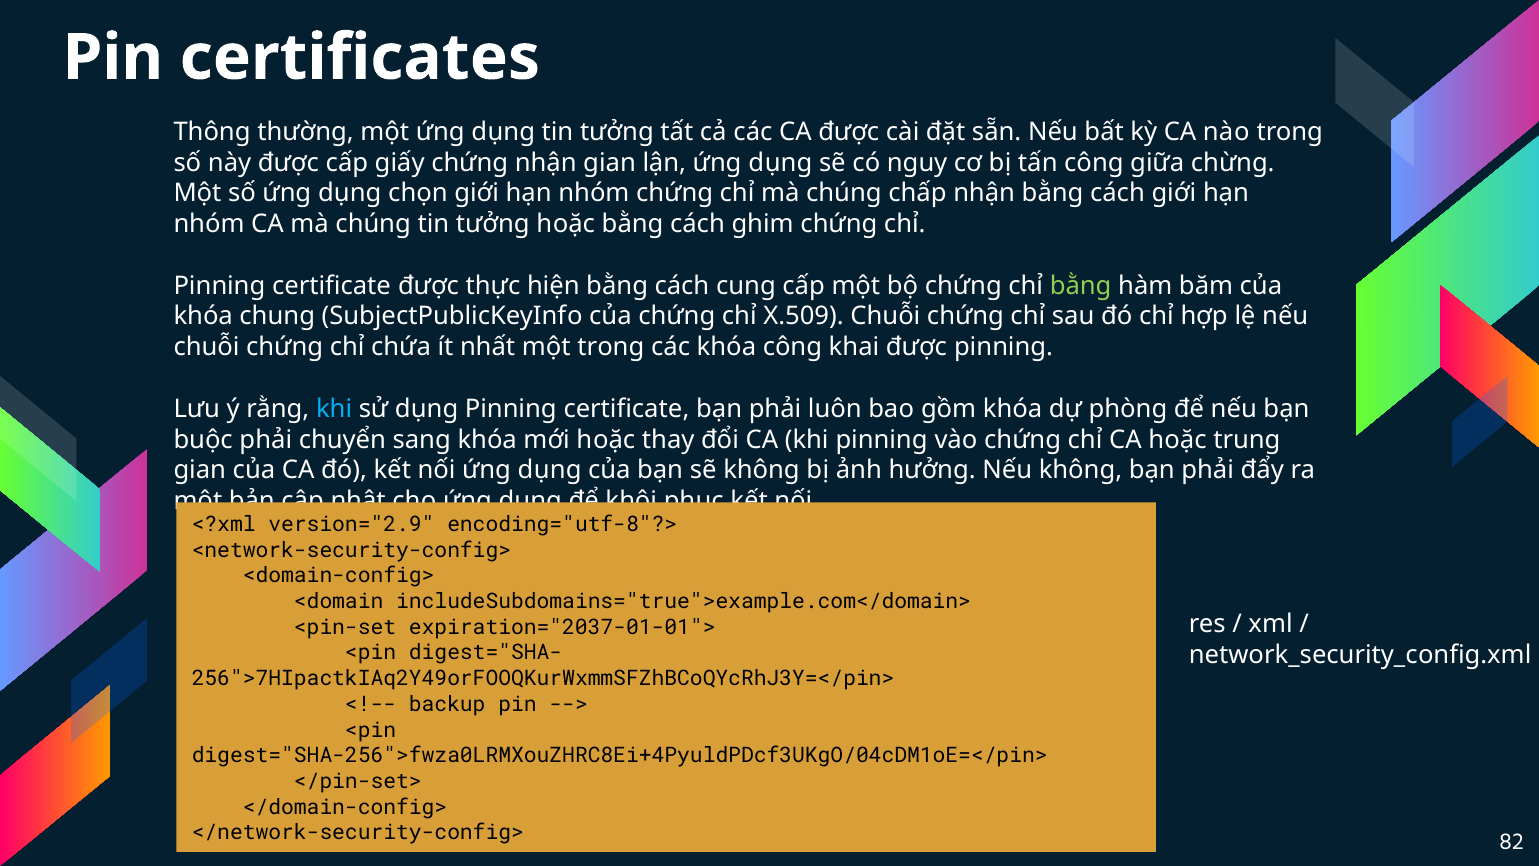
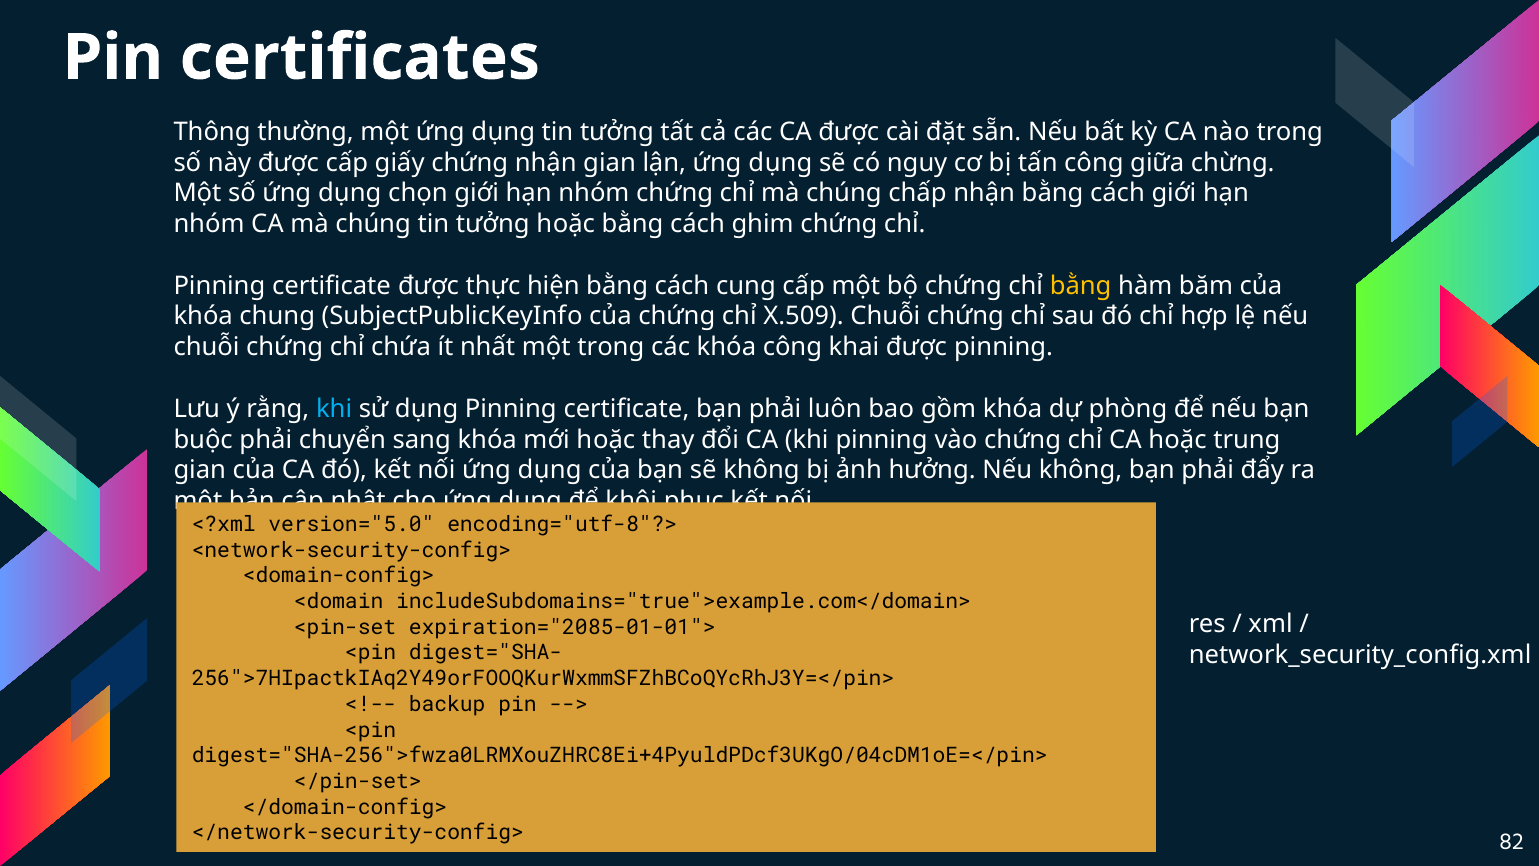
bằng colour: light green -> yellow (1081, 286)
version="2.9: version="2.9 -> version="5.0 (351, 524)
expiration="2037-01-01">: expiration="2037-01-01"> -> expiration="2085-01-01"> (562, 627)
